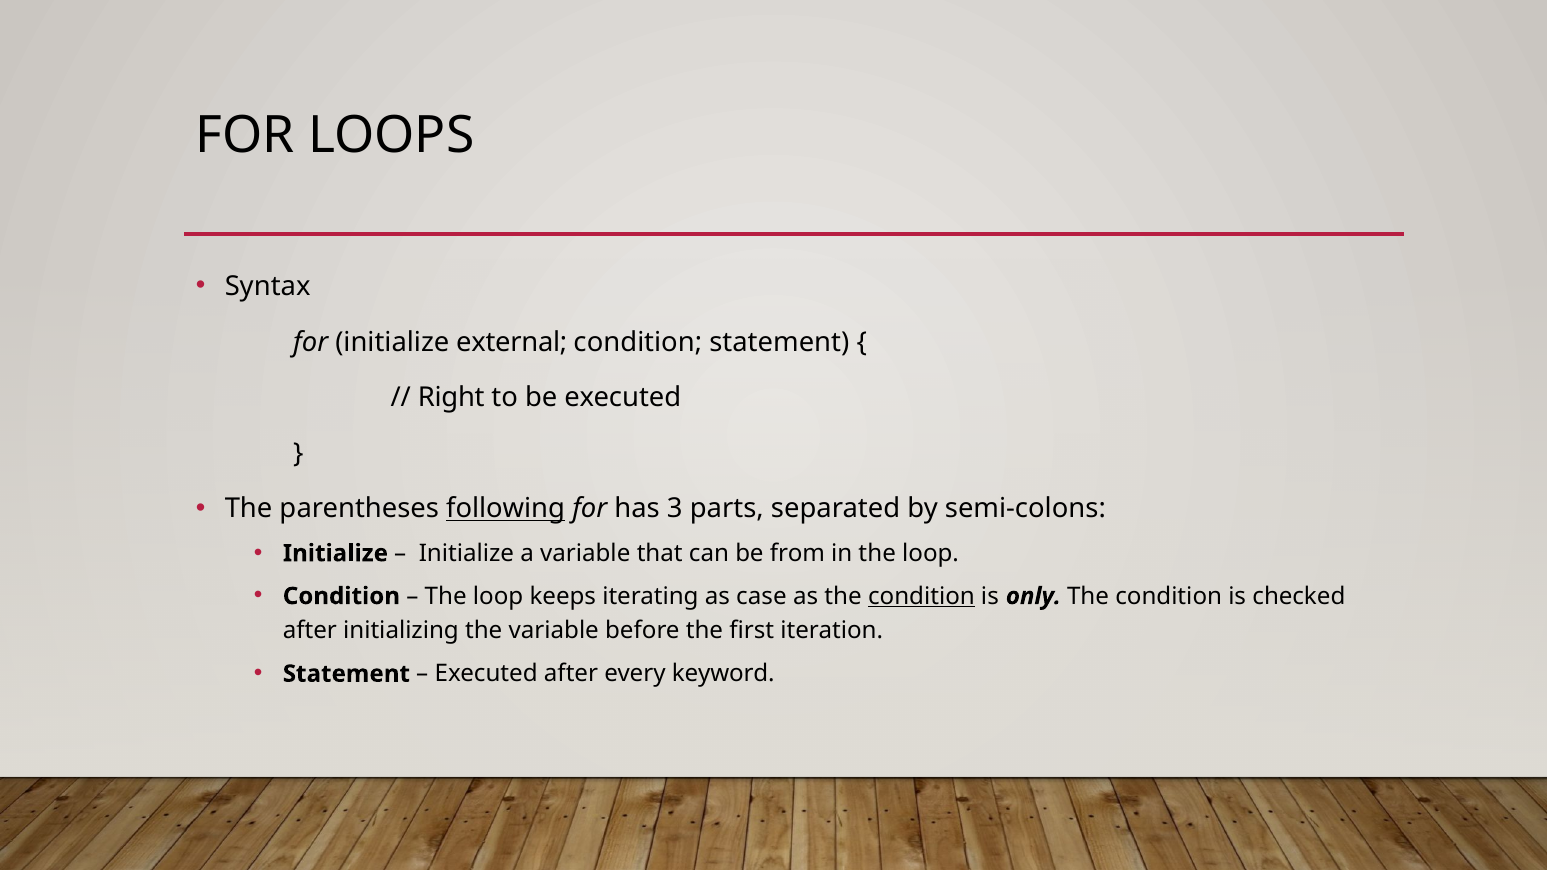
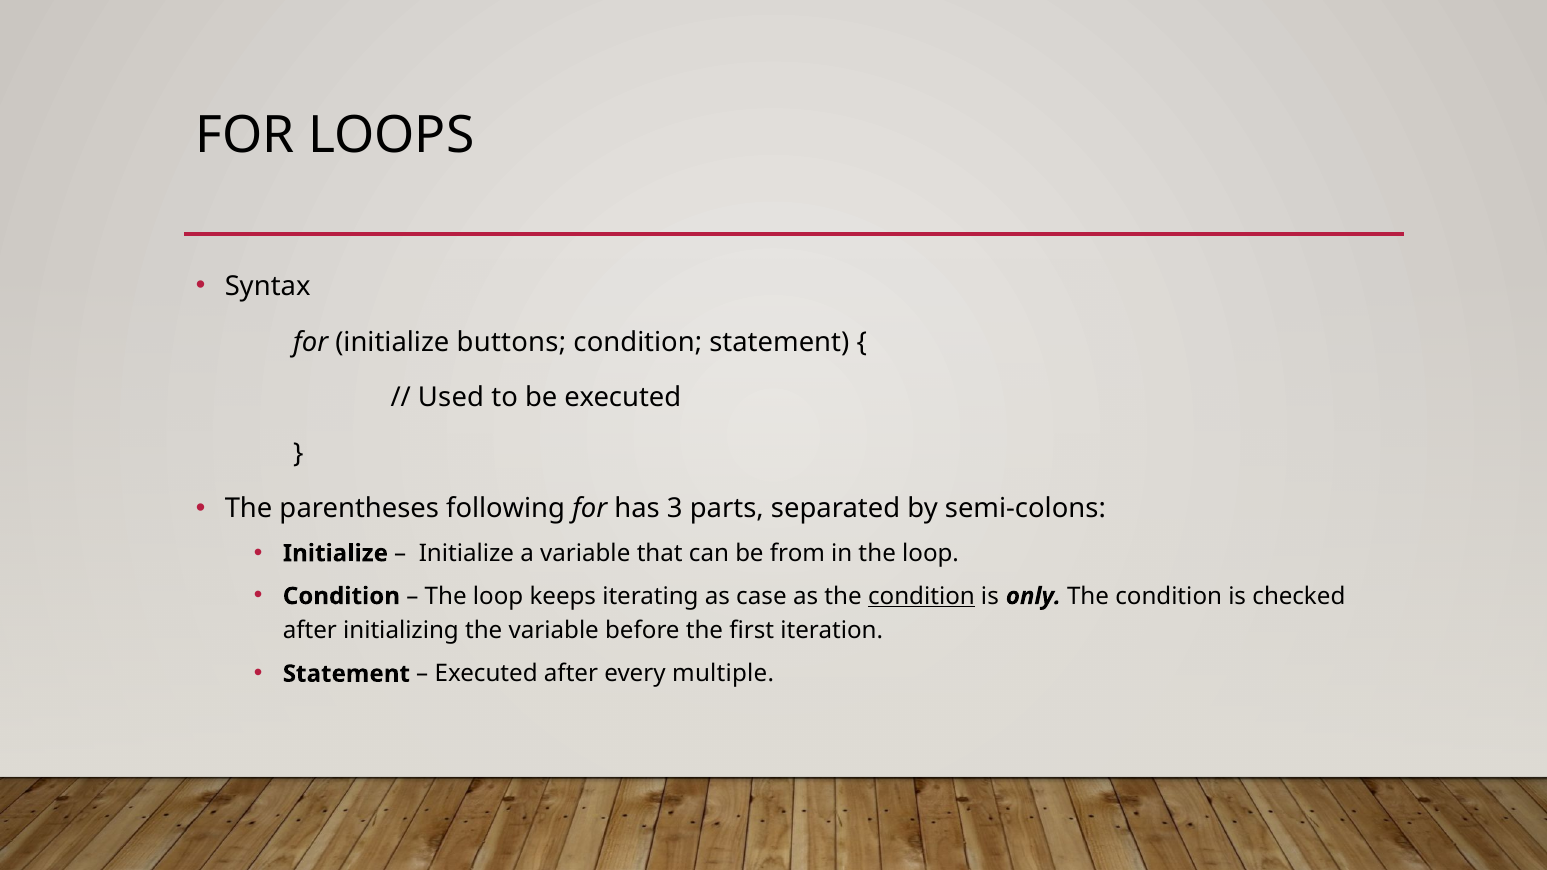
external: external -> buttons (511, 342)
Right: Right -> Used (451, 398)
following underline: present -> none (506, 509)
keyword: keyword -> multiple (723, 674)
